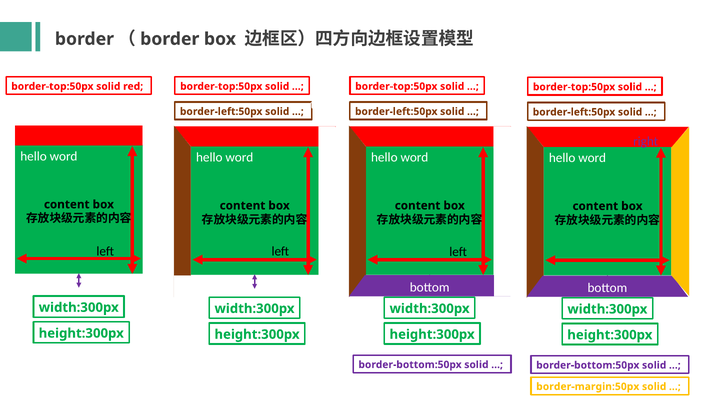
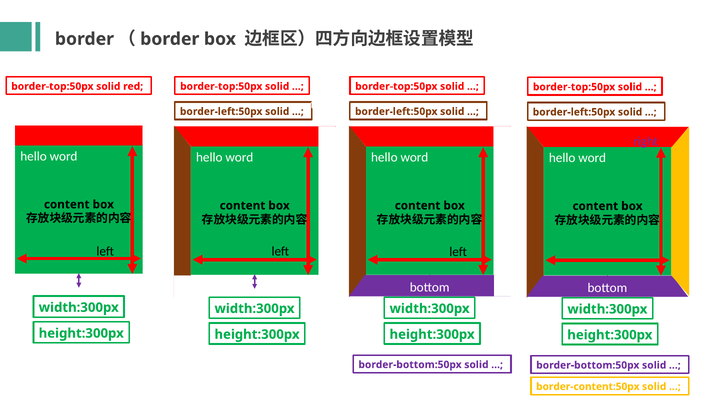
border-margin:50px: border-margin:50px -> border-content:50px (588, 386)
